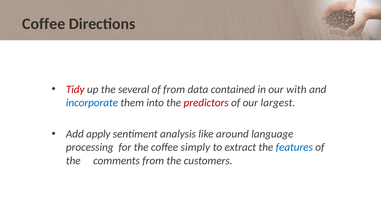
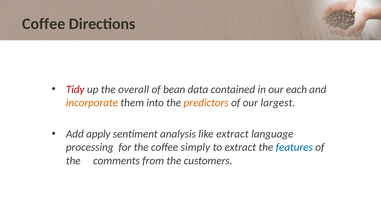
several: several -> overall (134, 89)
of from: from -> bean (174, 89)
with: with -> each (296, 89)
incorporate colour: blue -> orange (92, 102)
predictors colour: red -> orange (206, 102)
like around: around -> extract (232, 134)
